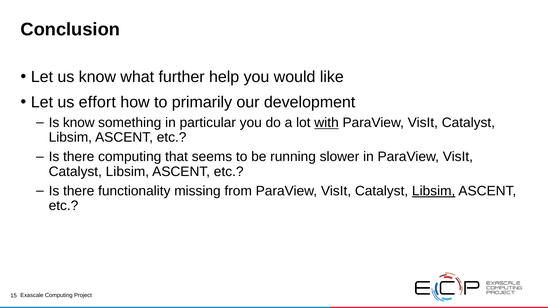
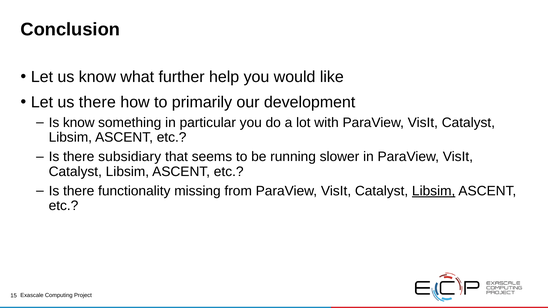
us effort: effort -> there (97, 102)
with underline: present -> none (327, 123)
there computing: computing -> subsidiary (130, 157)
